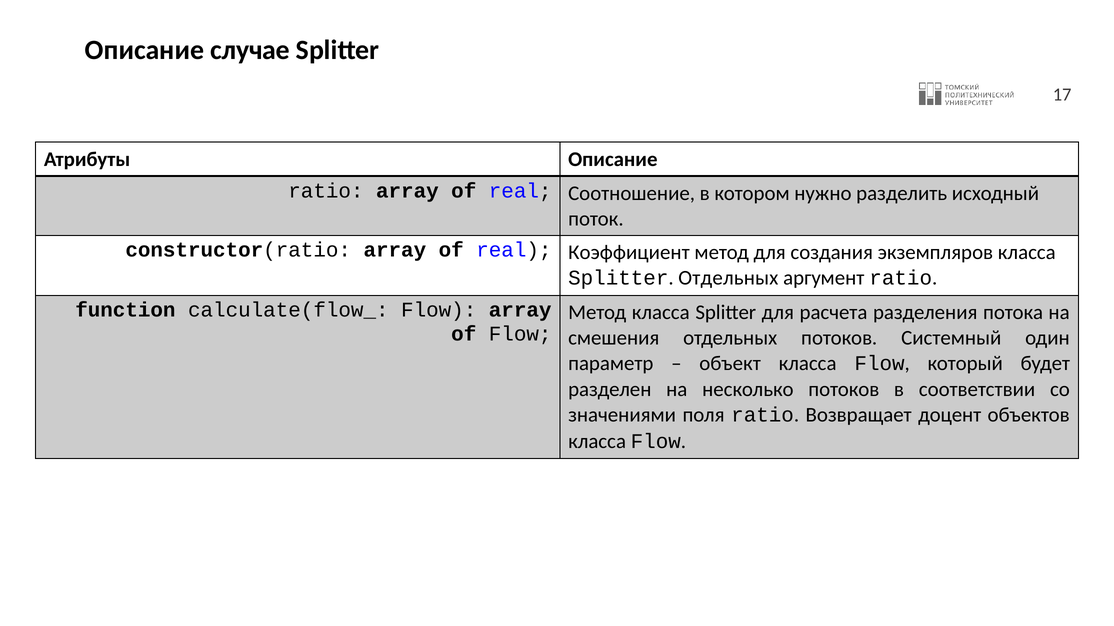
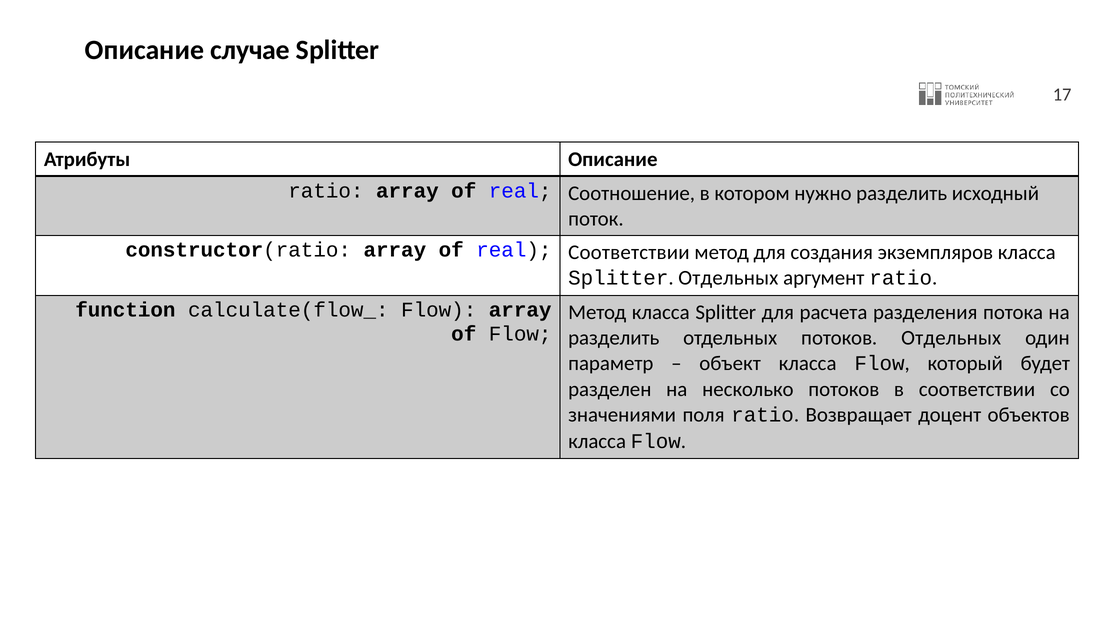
real Коэффициент: Коэффициент -> Соответствии (629, 253)
смешения: смешения -> разделить (614, 338)
потоков Системный: Системный -> Отдельных (951, 338)
